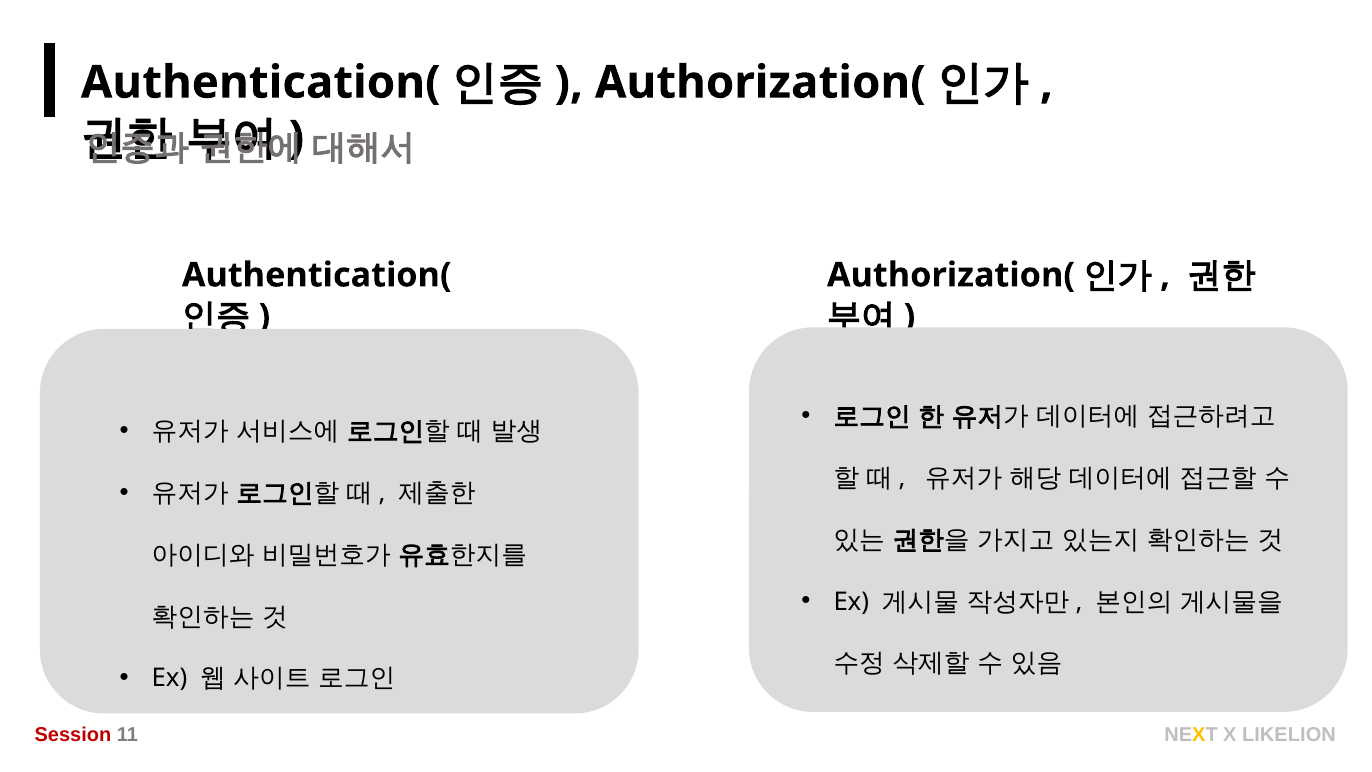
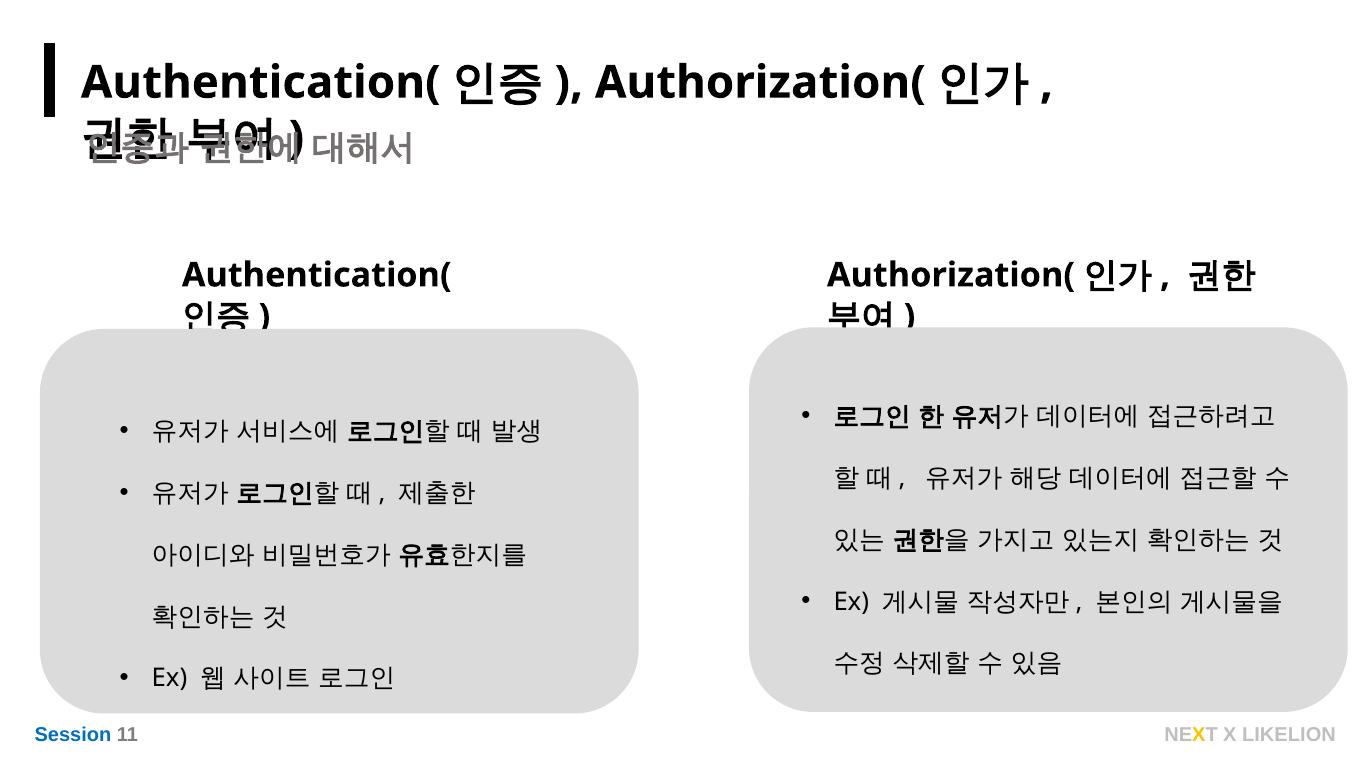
Session colour: red -> blue (73, 735)
